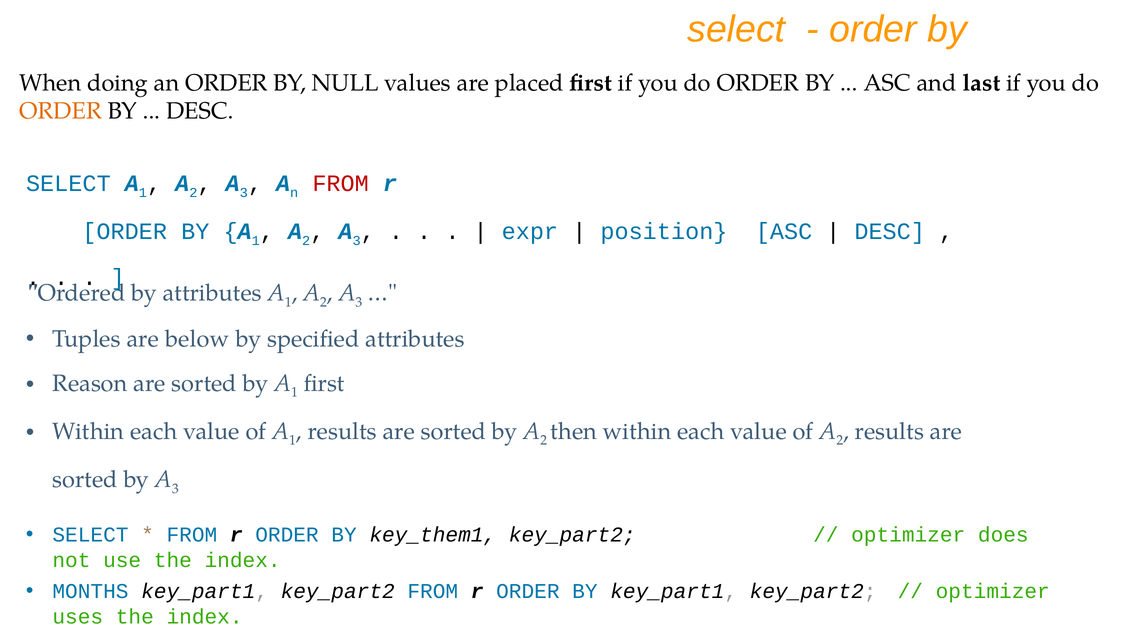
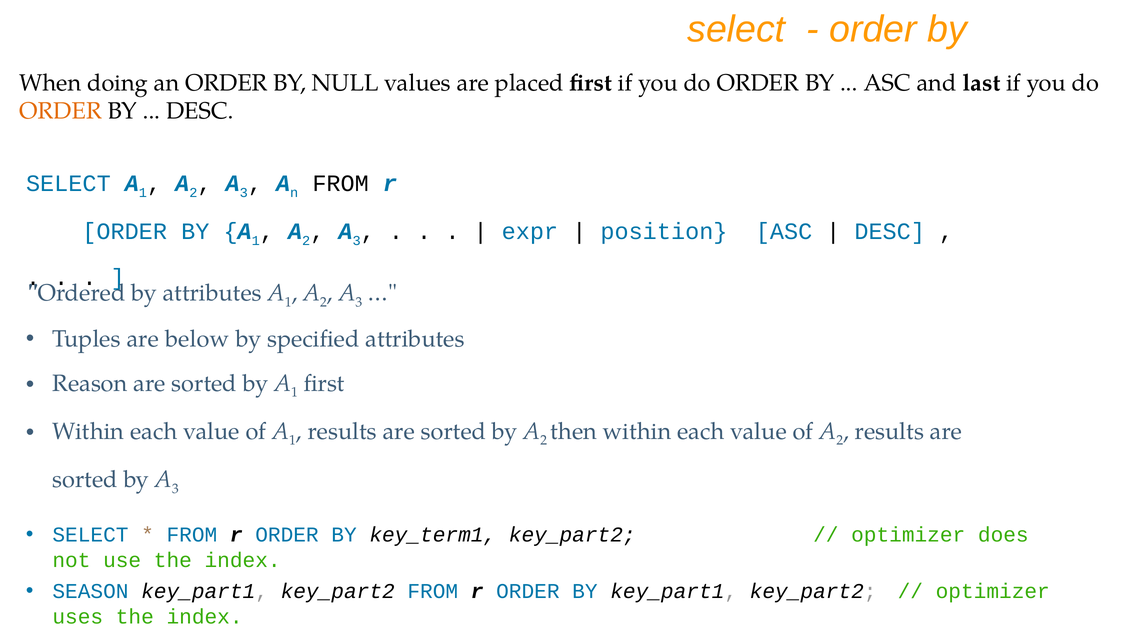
FROM colour: red -> black (341, 183)
key_them1: key_them1 -> key_term1 (433, 535)
MONTHS: MONTHS -> SEASON (90, 591)
